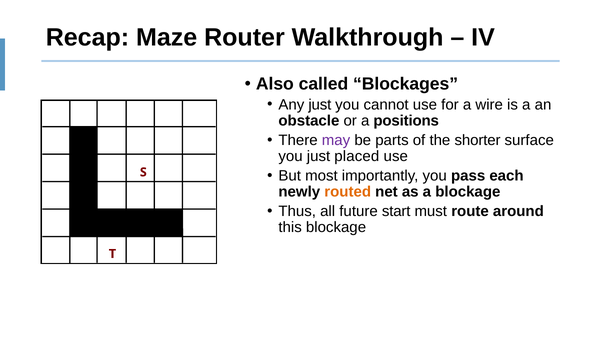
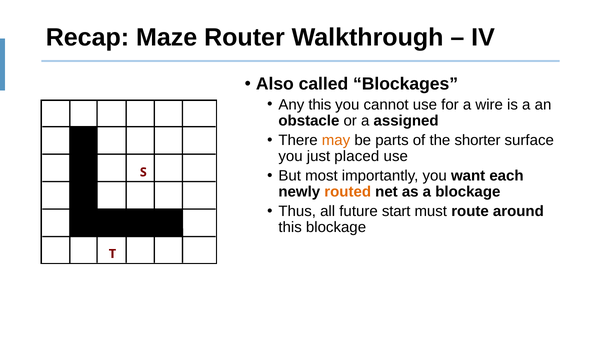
Any just: just -> this (320, 105)
positions: positions -> assigned (406, 121)
may colour: purple -> orange (336, 140)
pass: pass -> want (468, 176)
